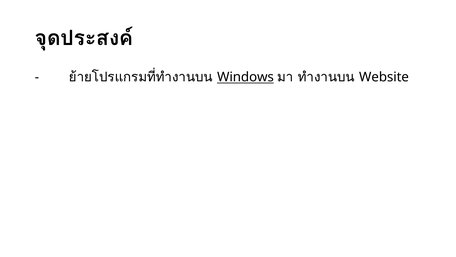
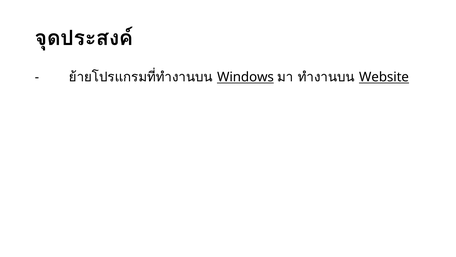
Website underline: none -> present (384, 77)
